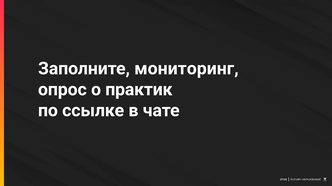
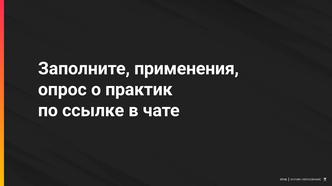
мониторинг: мониторинг -> применения (187, 69)
